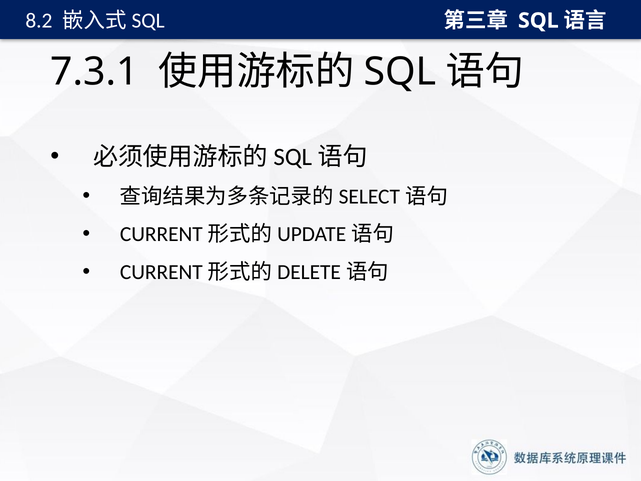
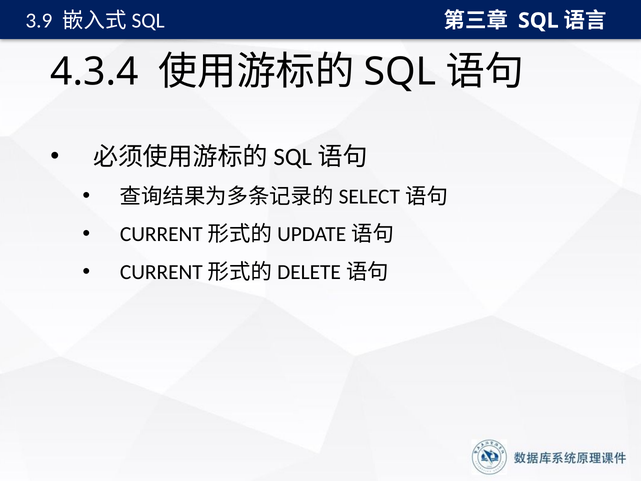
8.2: 8.2 -> 3.9 (39, 21)
7.3.1: 7.3.1 -> 4.3.4 (95, 72)
